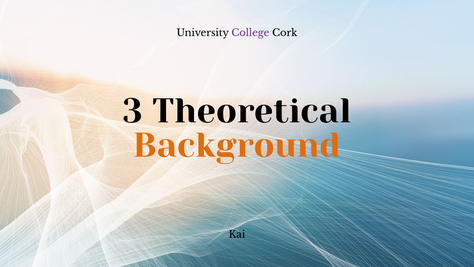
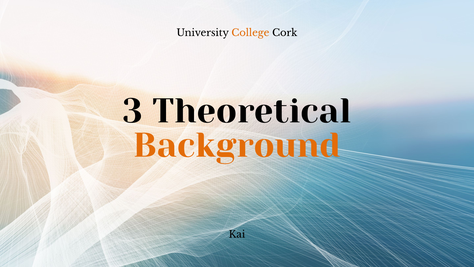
College colour: purple -> orange (250, 33)
